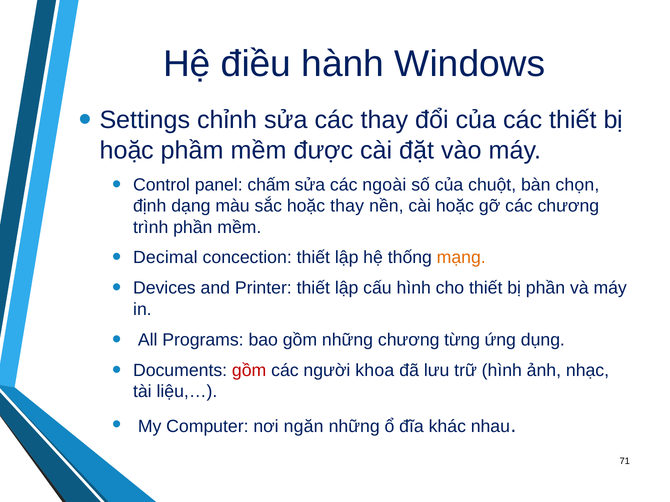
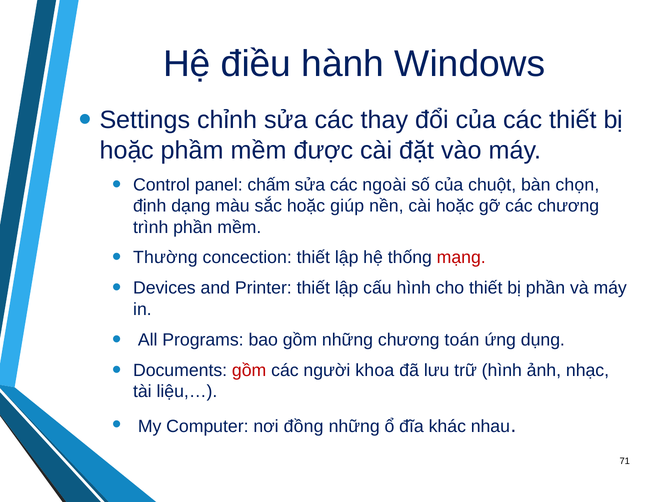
hoặc thay: thay -> giúp (347, 206)
Decimal: Decimal -> Thường (165, 258)
mạng colour: orange -> red (461, 258)
từng: từng -> toán (462, 340)
ngăn: ngăn -> đồng (304, 427)
